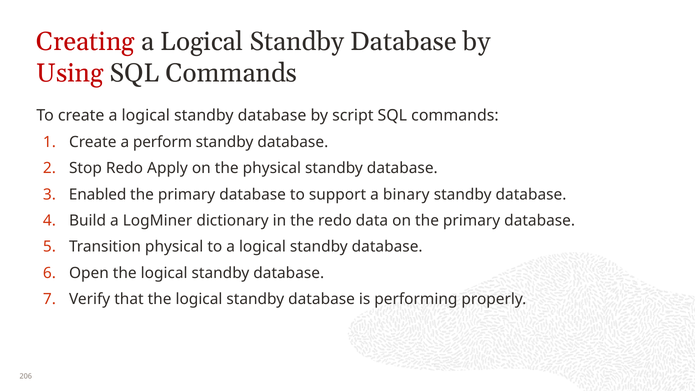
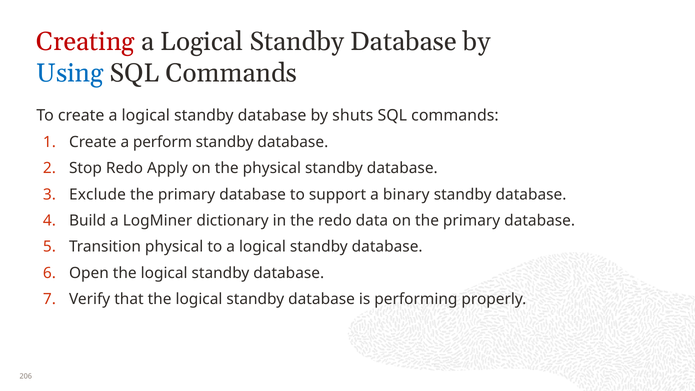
Using colour: red -> blue (70, 73)
script: script -> shuts (353, 116)
Enabled: Enabled -> Exclude (97, 194)
